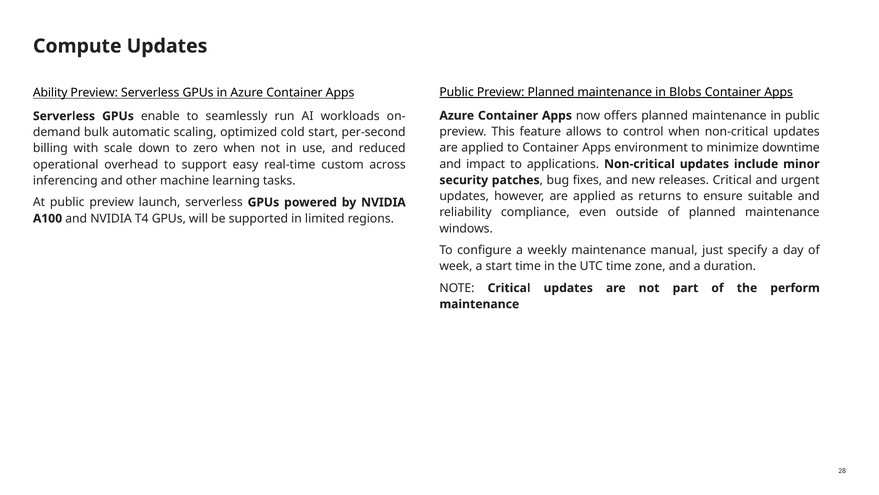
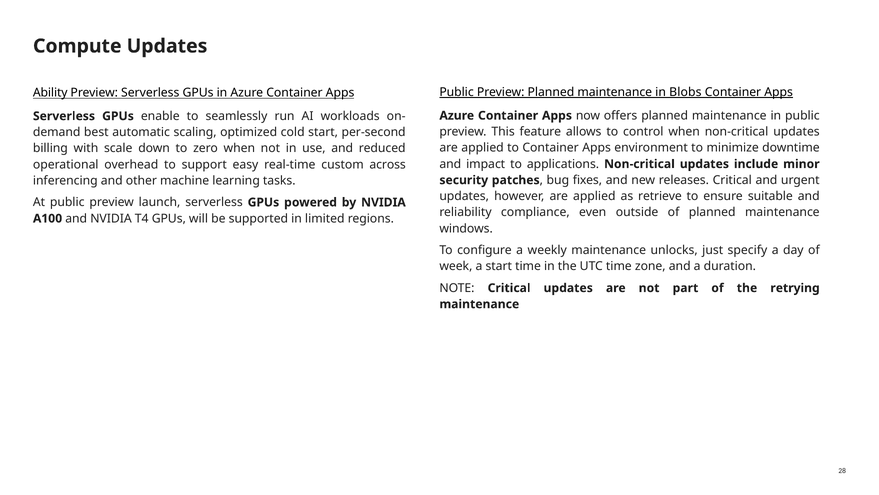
bulk: bulk -> best (96, 132)
returns: returns -> retrieve (660, 196)
manual: manual -> unlocks (674, 250)
perform: perform -> retrying (795, 288)
